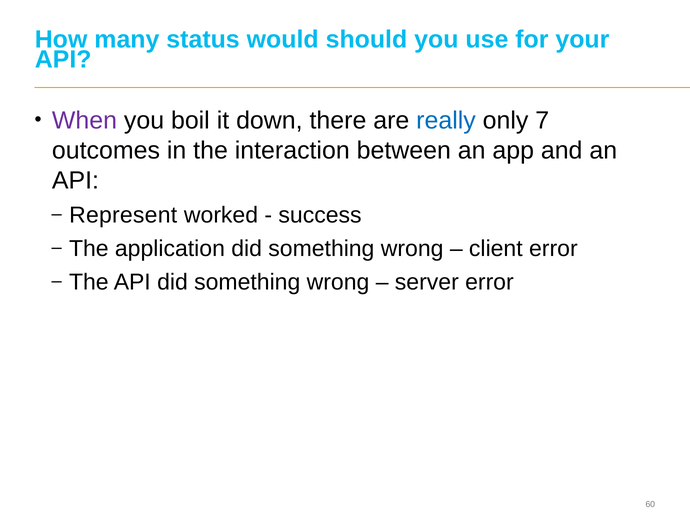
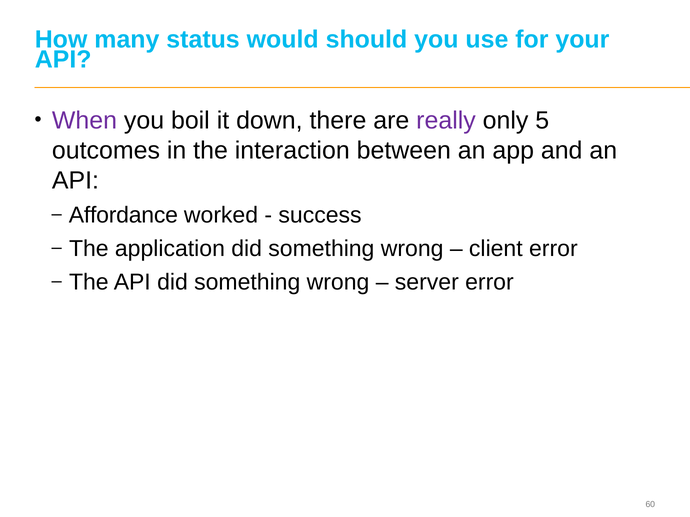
really colour: blue -> purple (446, 121)
7: 7 -> 5 (542, 121)
Represent: Represent -> Affordance (123, 215)
